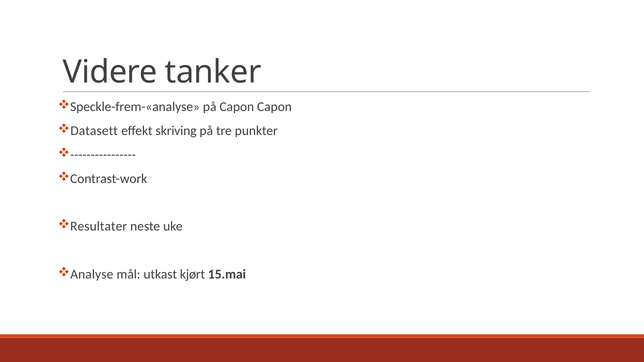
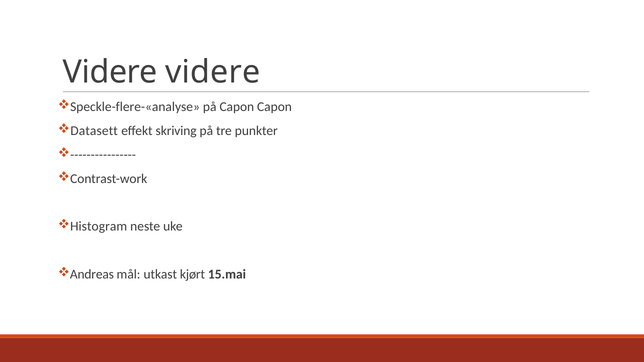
Videre tanker: tanker -> videre (213, 72)
Speckle-frem-«analyse: Speckle-frem-«analyse -> Speckle-flere-«analyse (135, 107)
Resultater: Resultater -> Histogram (99, 226)
Analyse: Analyse -> Andreas (92, 274)
